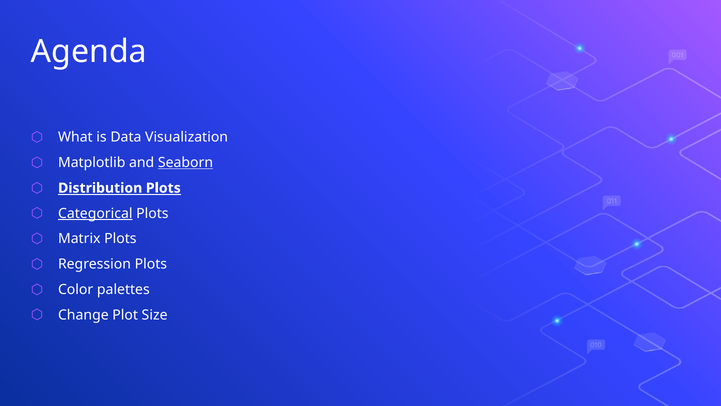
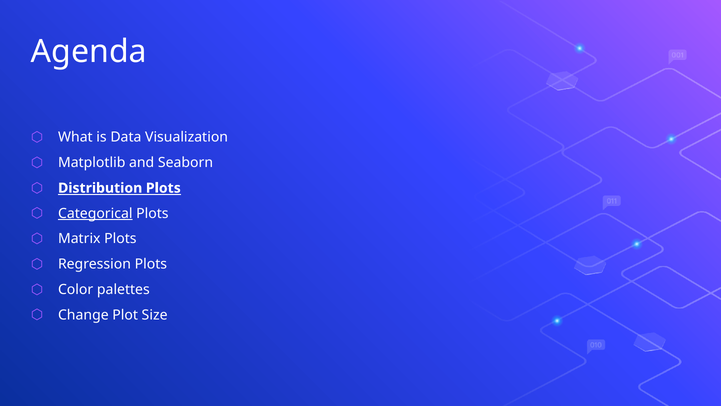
Seaborn underline: present -> none (186, 163)
